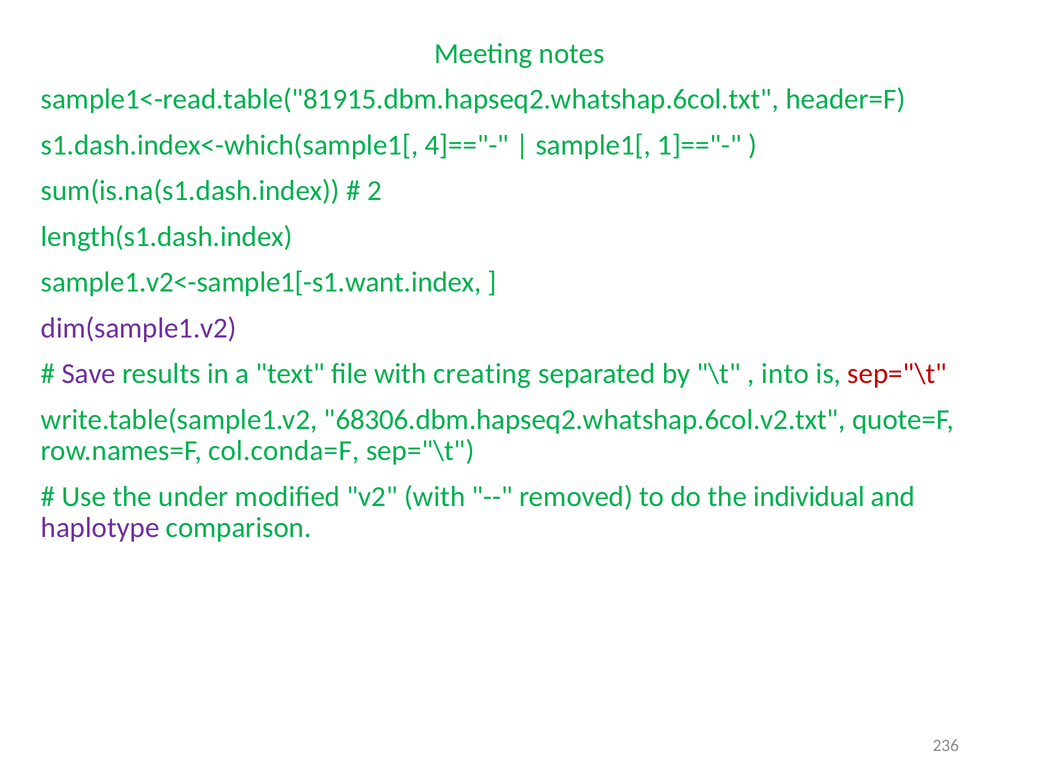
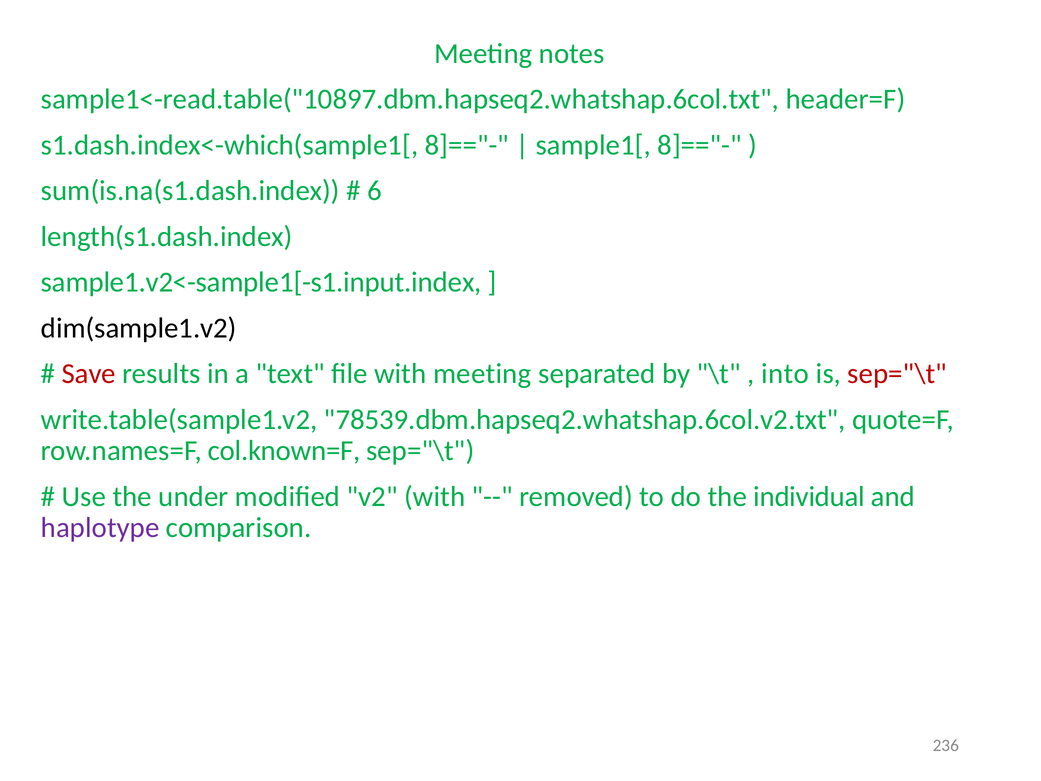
sample1<-read.table("81915.dbm.hapseq2.whatshap.6col.txt: sample1<-read.table("81915.dbm.hapseq2.whatshap.6col.txt -> sample1<-read.table("10897.dbm.hapseq2.whatshap.6col.txt (410, 99)
s1.dash.index<-which(sample1[ 4]=="-: 4]=="- -> 8]=="- (467, 145)
sample1[ 1]=="-: 1]=="- -> 8]=="- (700, 145)
2: 2 -> 6 (374, 191)
sample1.v2<-sample1[-s1.want.index: sample1.v2<-sample1[-s1.want.index -> sample1.v2<-sample1[-s1.input.index (261, 282)
dim(sample1.v2 colour: purple -> black (139, 328)
Save colour: purple -> red (89, 374)
with creating: creating -> meeting (482, 374)
68306.dbm.hapseq2.whatshap.6col.v2.txt: 68306.dbm.hapseq2.whatshap.6col.v2.txt -> 78539.dbm.hapseq2.whatshap.6col.v2.txt (585, 419)
col.conda=F: col.conda=F -> col.known=F (284, 451)
